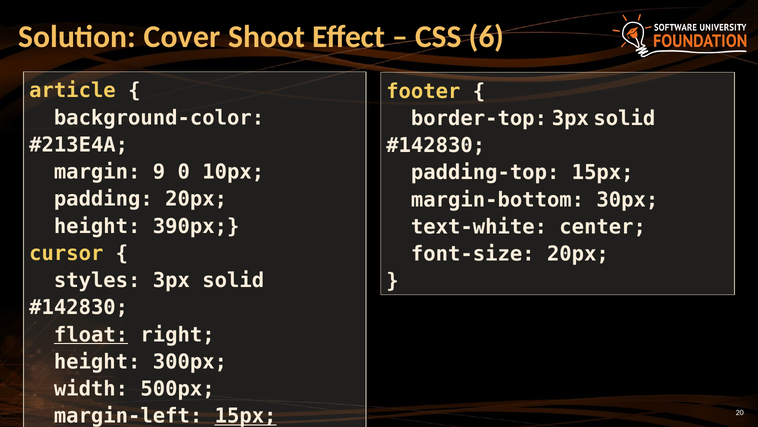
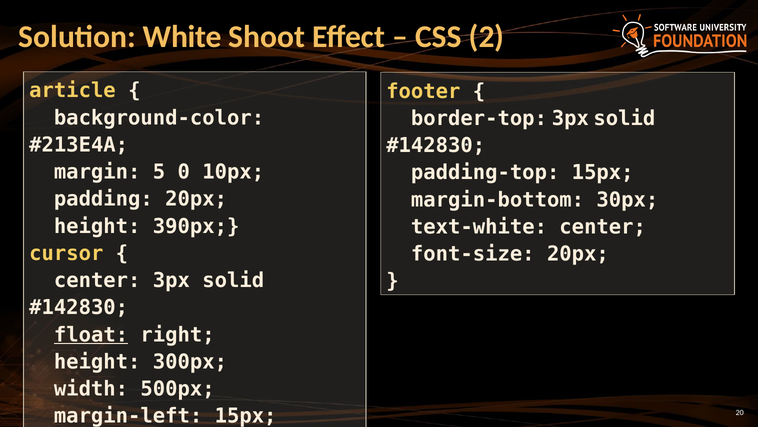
Cover: Cover -> White (182, 37)
6: 6 -> 2 (487, 37)
9: 9 -> 5 (159, 172)
styles: styles -> center (97, 280)
15px underline: present -> none (246, 416)
